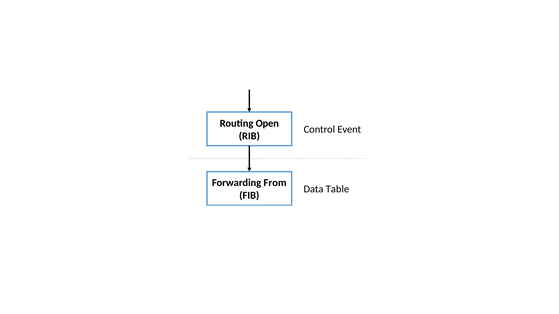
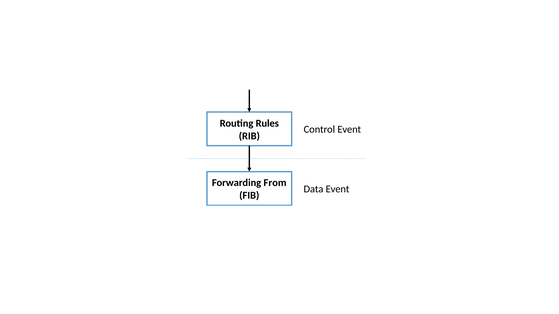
Open: Open -> Rules (267, 124)
Data Table: Table -> Event (338, 189)
